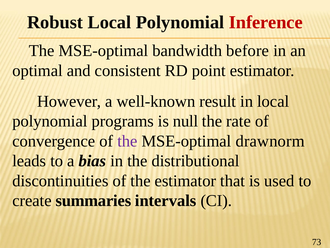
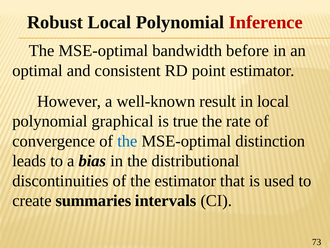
programs: programs -> graphical (123, 121)
null: null -> true (186, 121)
the colour: purple -> blue (127, 141)
drawnorm: drawnorm -> distinction (270, 141)
